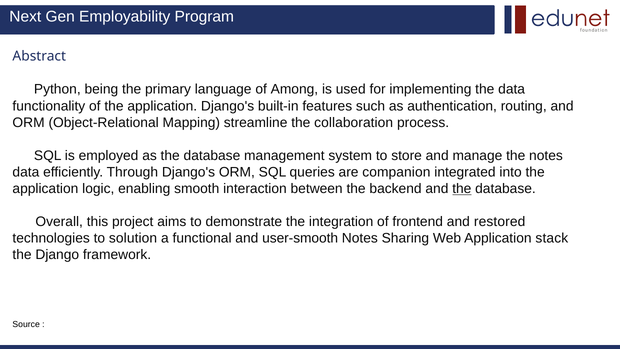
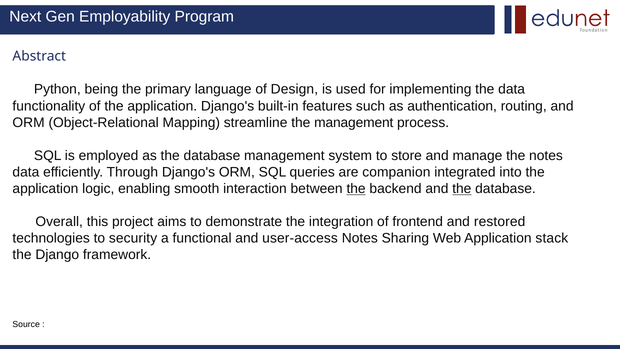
Among: Among -> Design (294, 89)
the collaboration: collaboration -> management (354, 122)
the underline: none -> present (356, 189)
solution: solution -> security (133, 238)
user-smooth: user-smooth -> user-access (300, 238)
